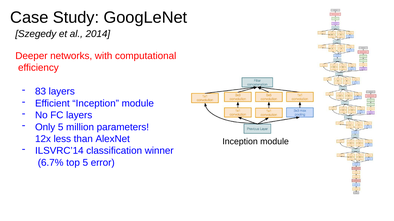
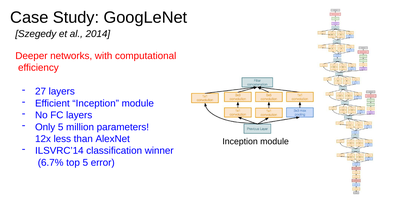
83: 83 -> 27 (41, 92)
